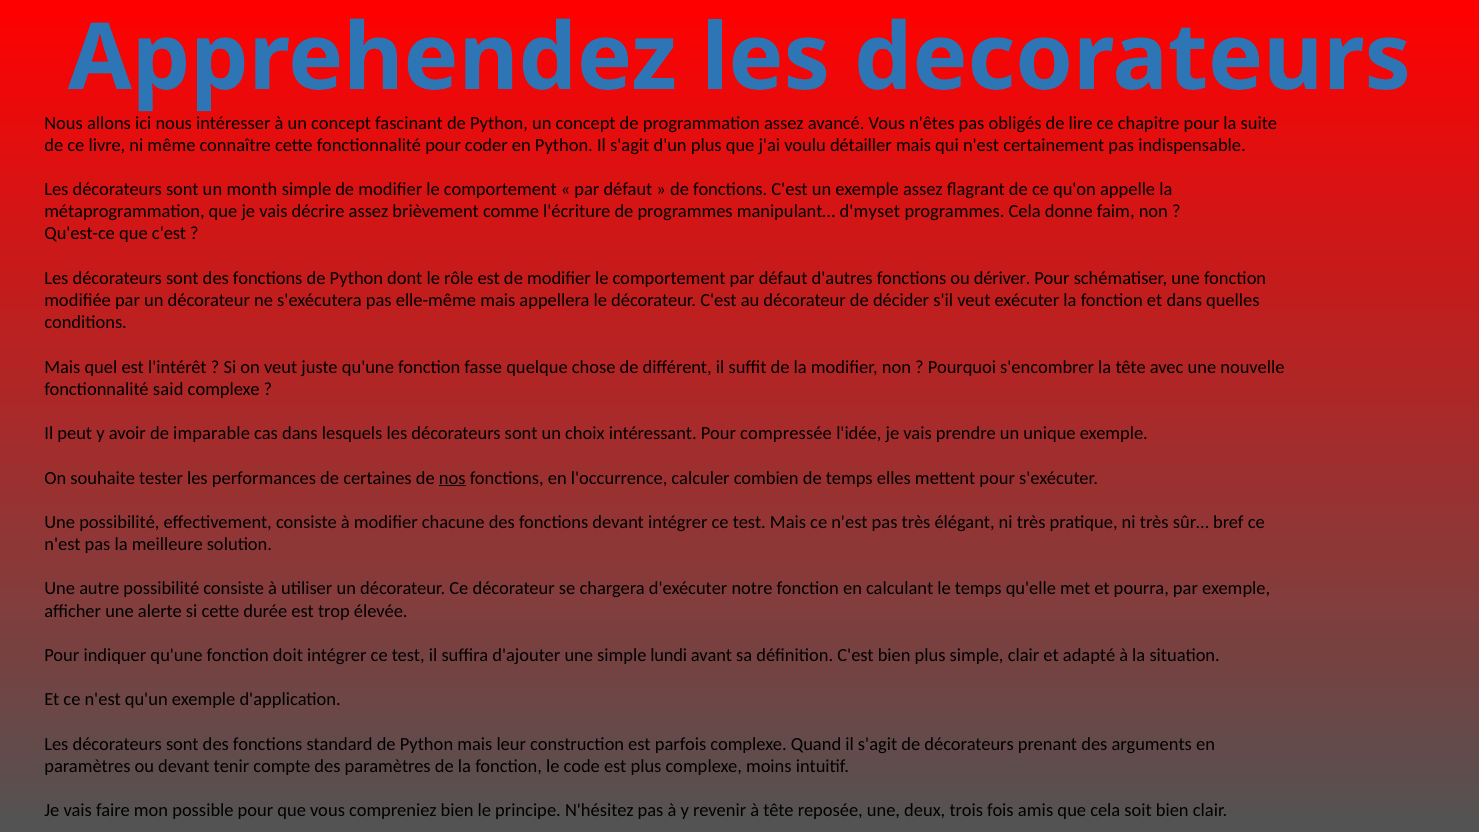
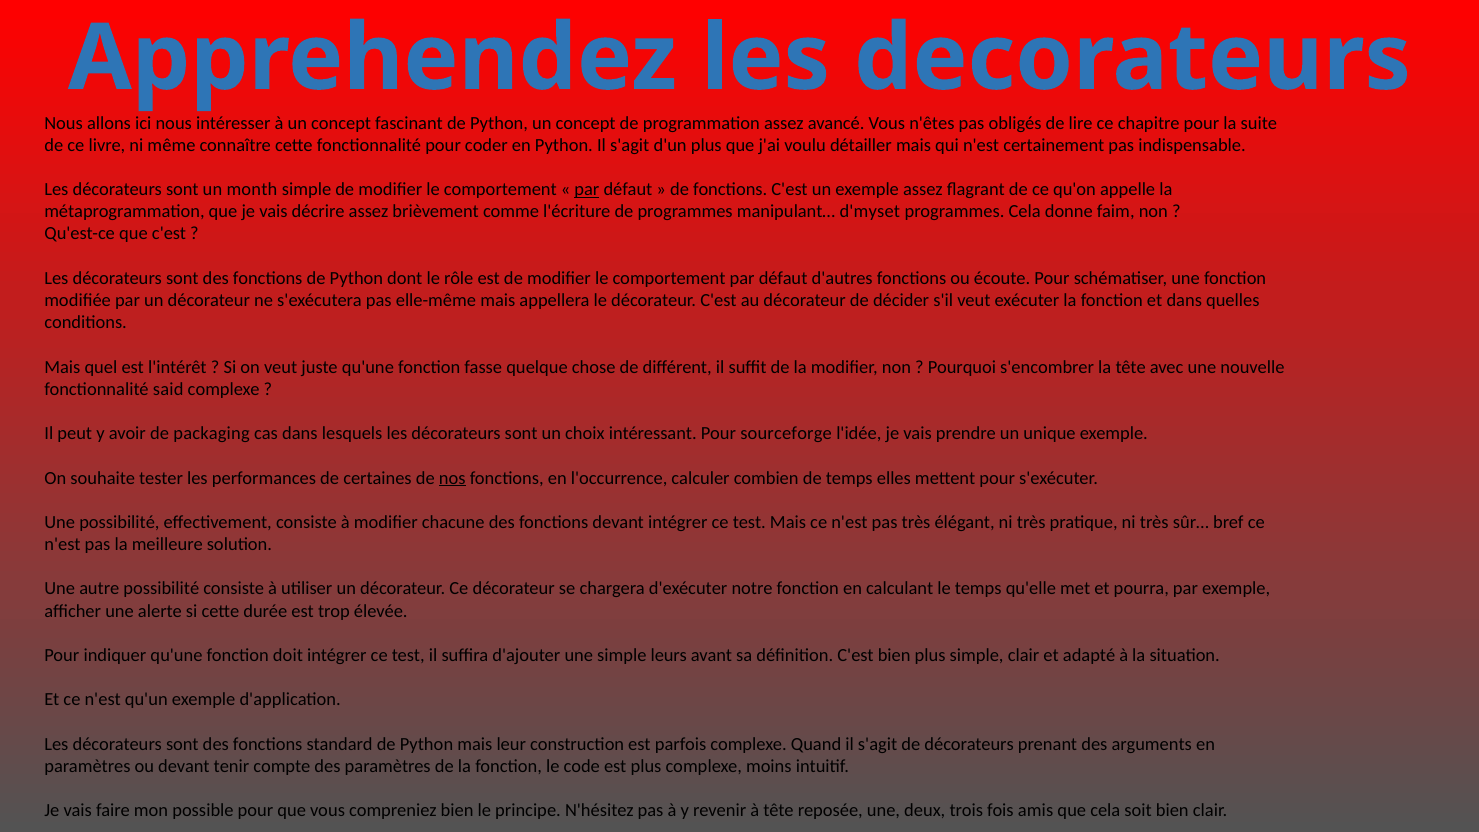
par underline: none -> present (587, 190)
dériver: dériver -> écoute (1002, 278)
imparable: imparable -> packaging (212, 434)
compressée: compressée -> sourceforge (786, 434)
lundi: lundi -> leurs (669, 655)
